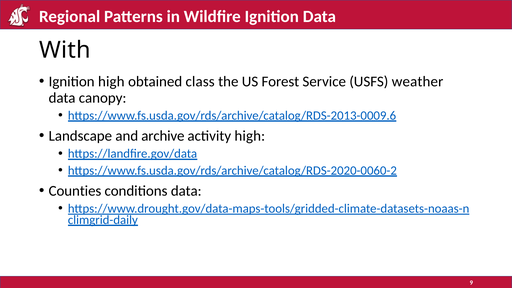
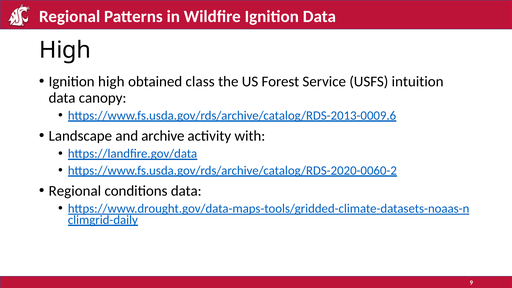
With: With -> High (65, 50)
weather: weather -> intuition (418, 82)
activity high: high -> with (250, 136)
Counties: Counties -> Regional (75, 191)
